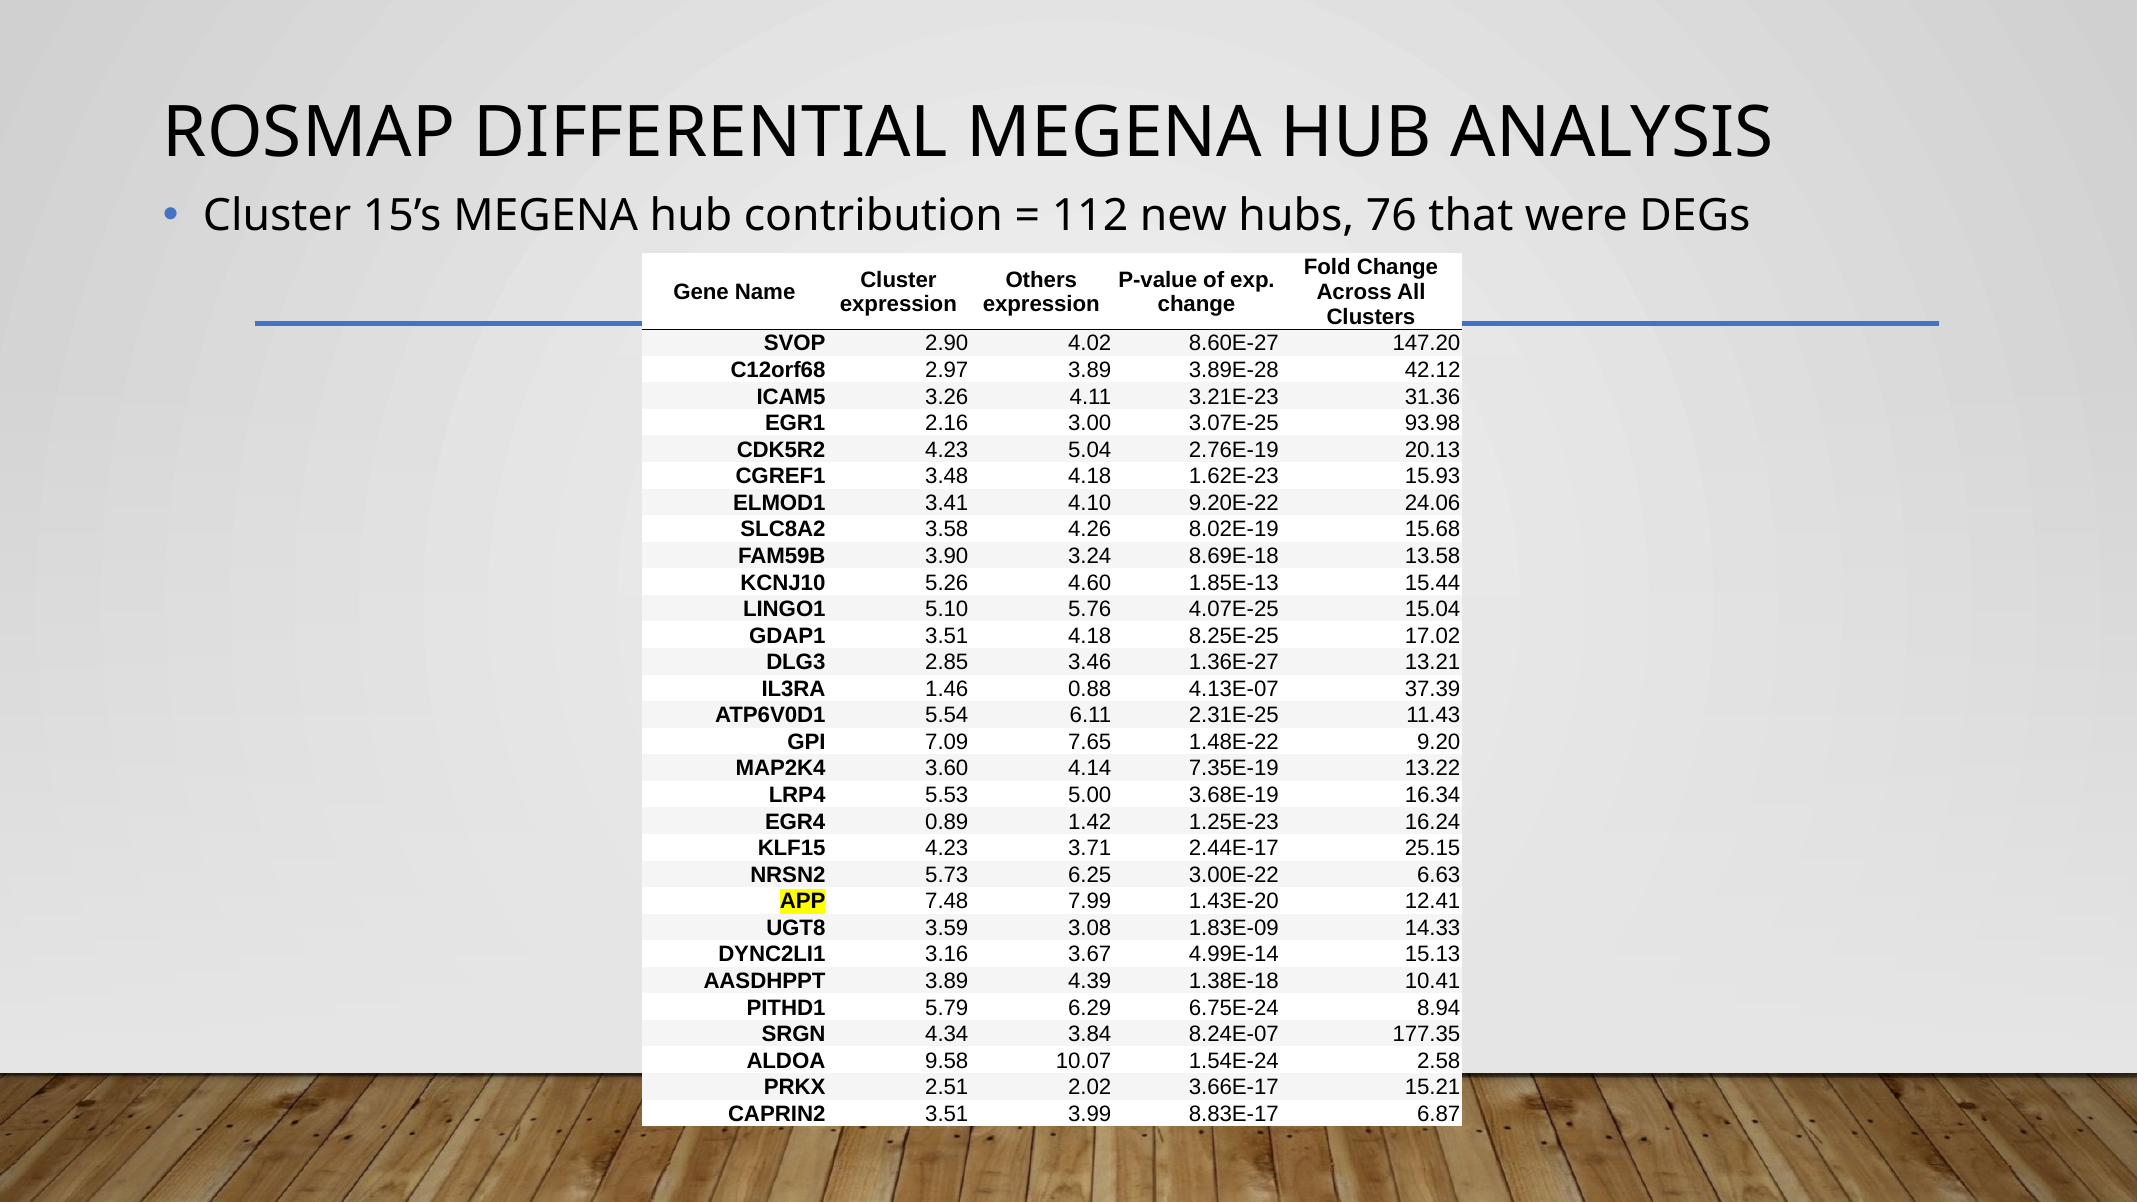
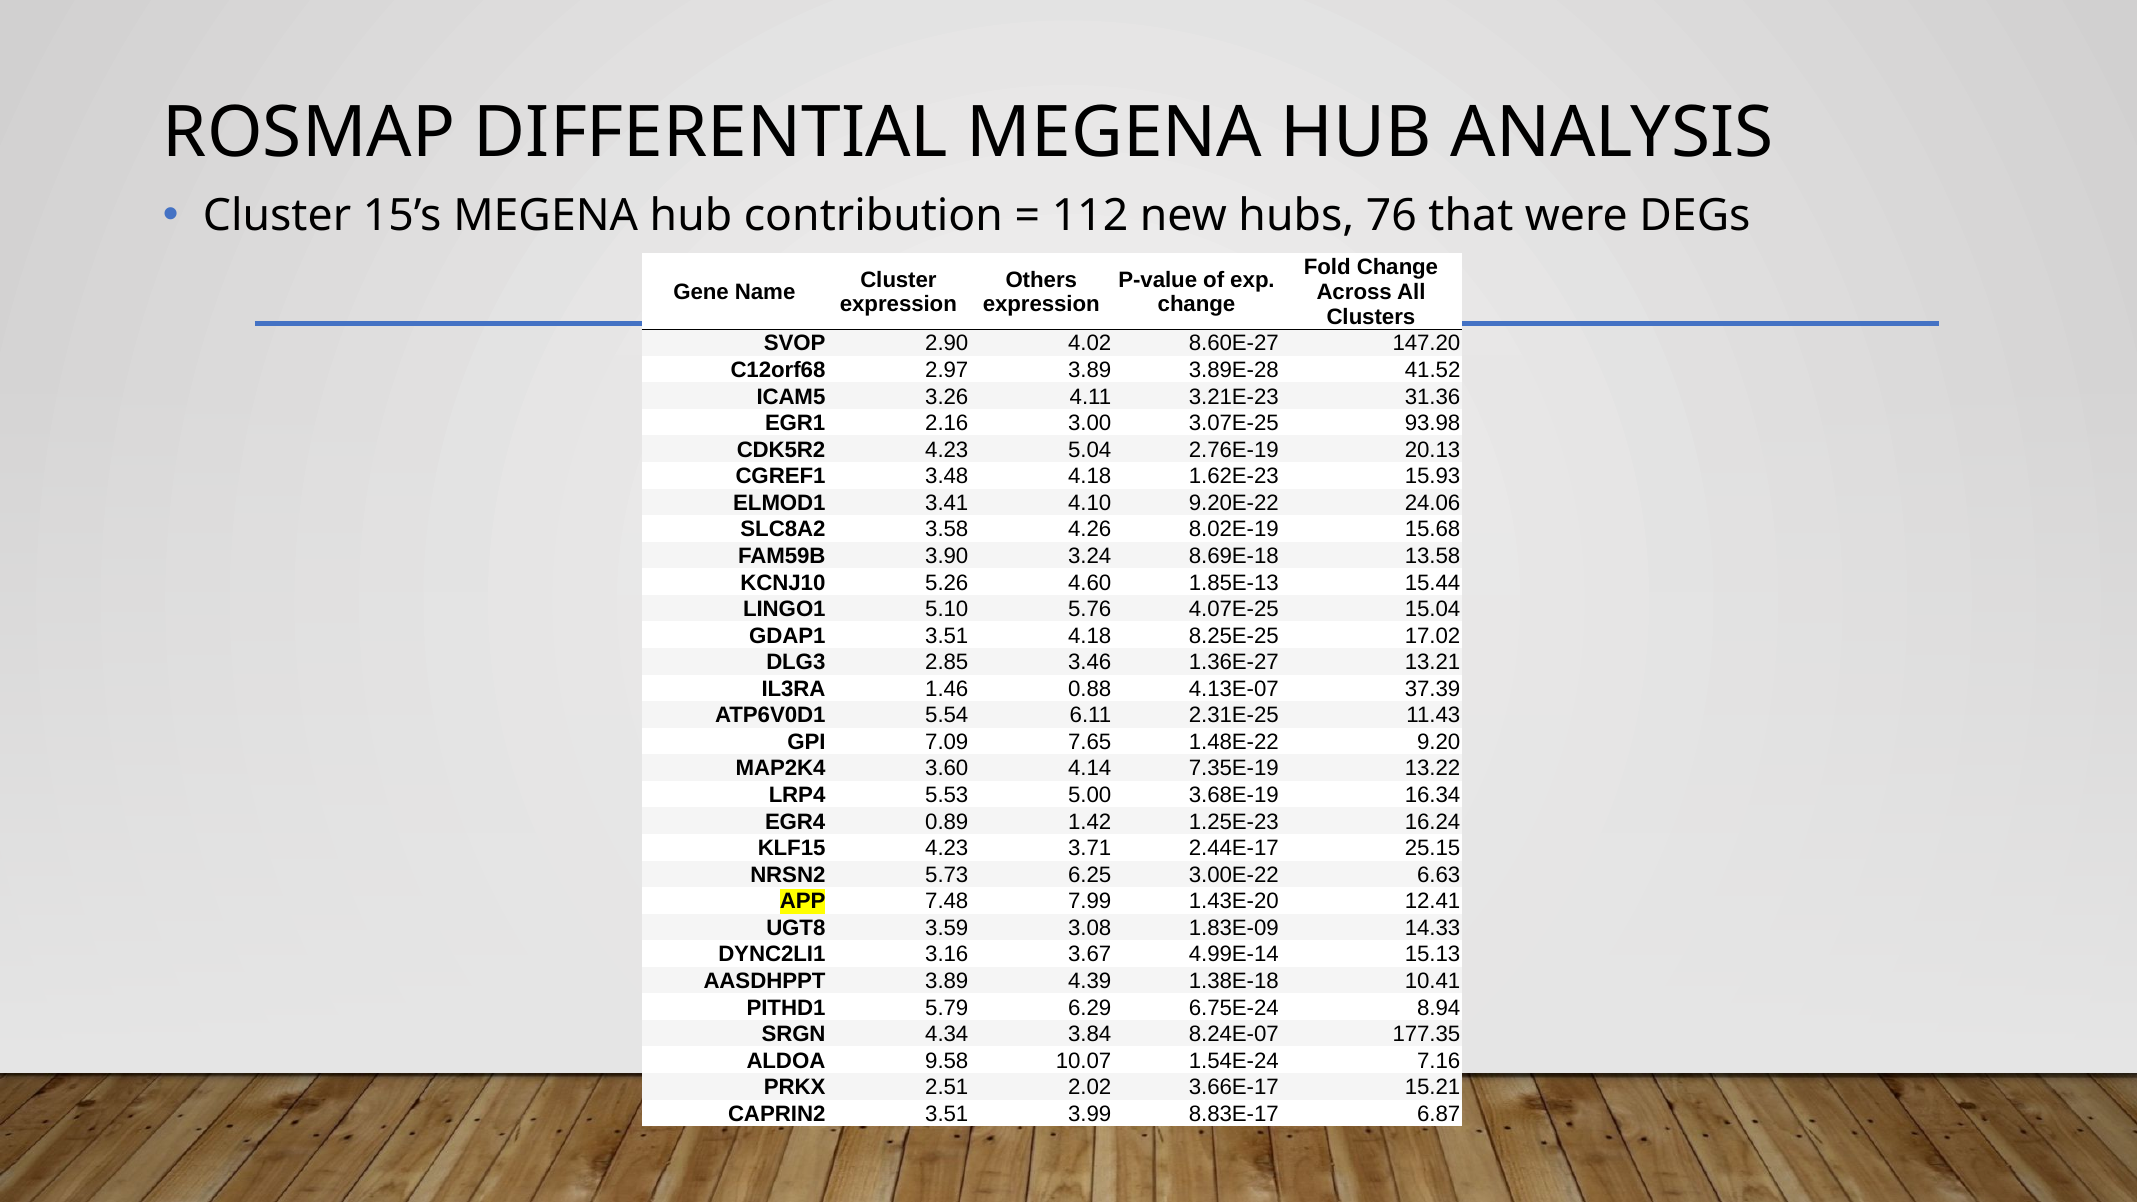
42.12: 42.12 -> 41.52 (1433, 370)
2.58: 2.58 -> 7.16 (1439, 1061)
